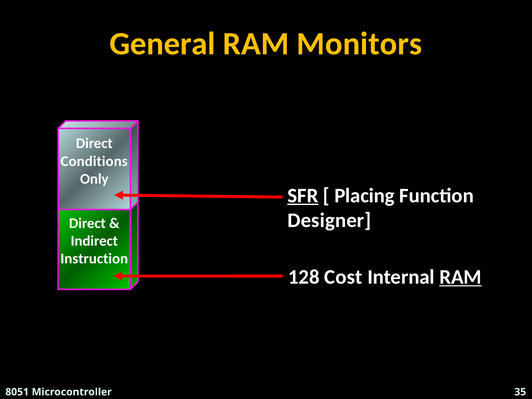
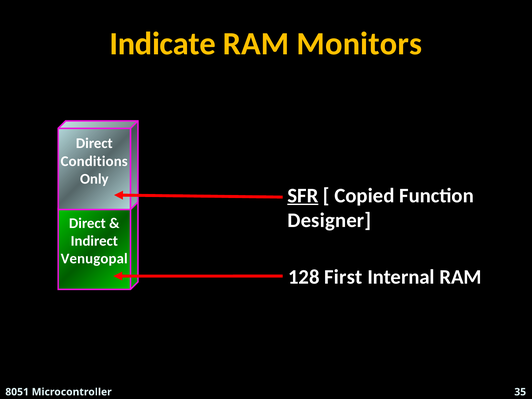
General: General -> Indicate (163, 44)
Placing: Placing -> Copied (364, 196)
Instruction: Instruction -> Venugopal (94, 259)
Cost: Cost -> First (343, 277)
RAM underline: present -> none (461, 277)
